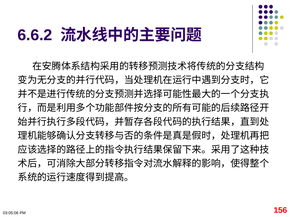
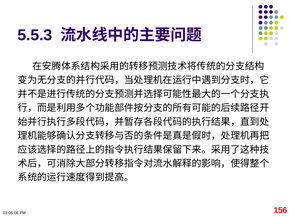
6.6.2: 6.6.2 -> 5.5.3 (35, 35)
